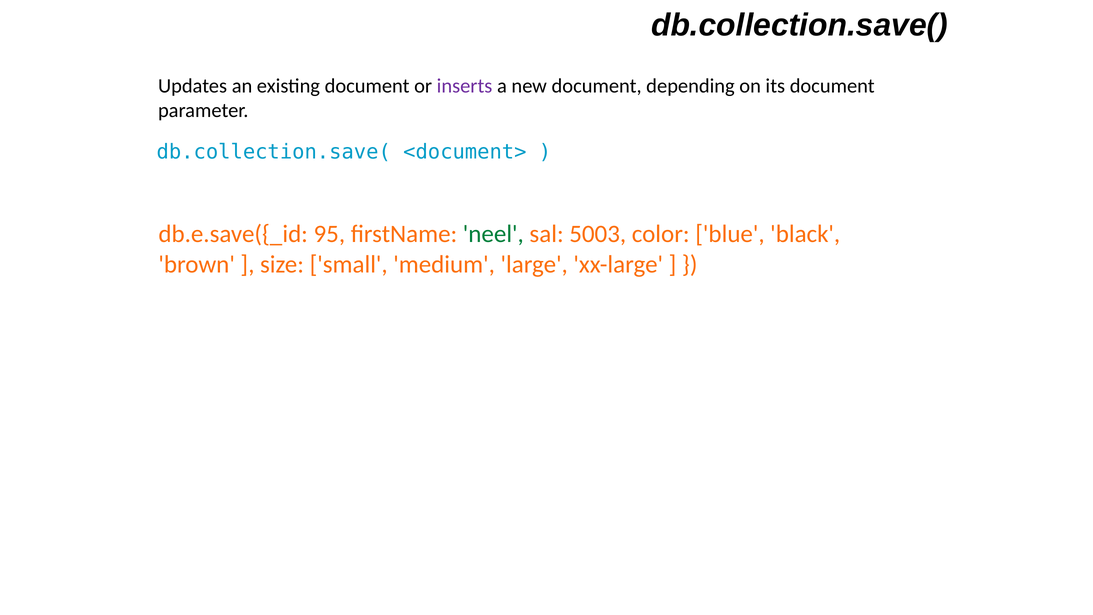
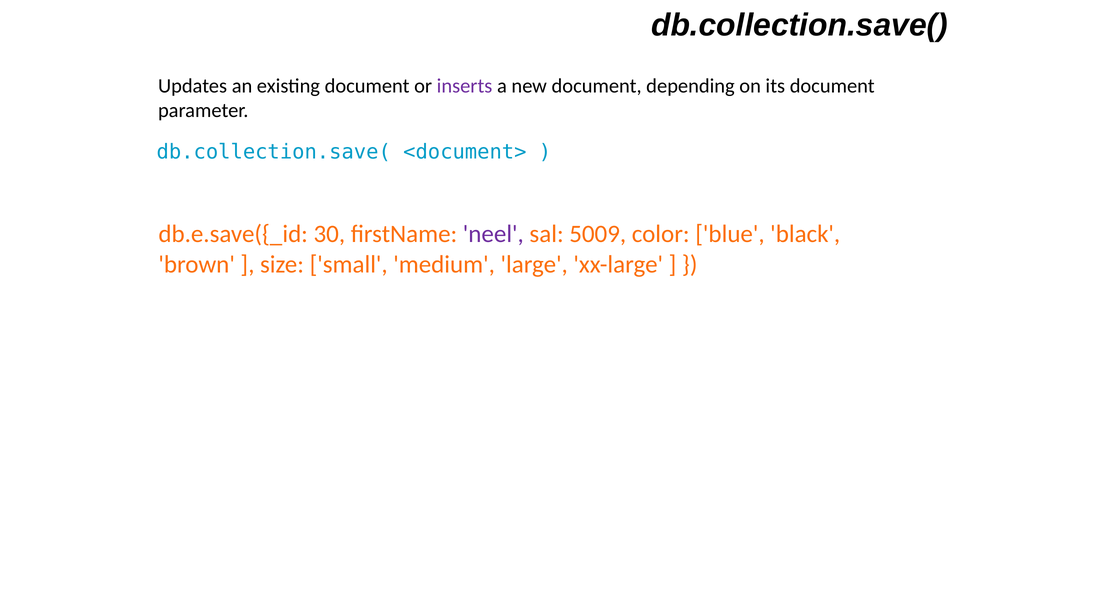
95: 95 -> 30 (329, 234)
neel colour: green -> purple (493, 234)
5003: 5003 -> 5009 (598, 234)
